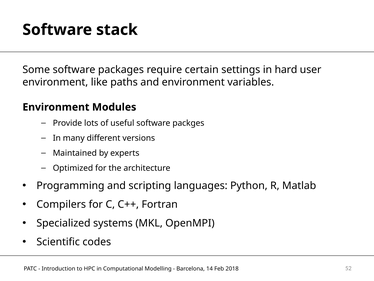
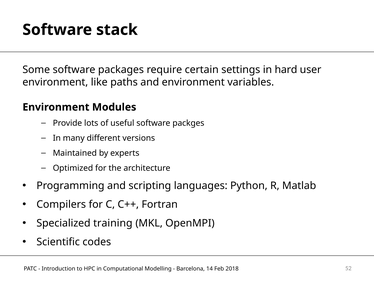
systems: systems -> training (113, 223)
